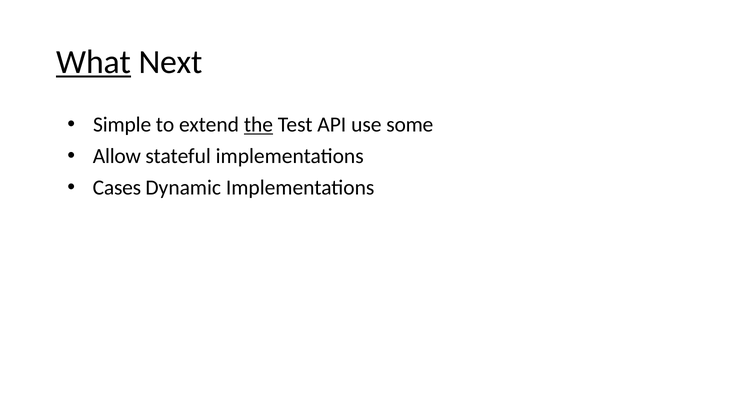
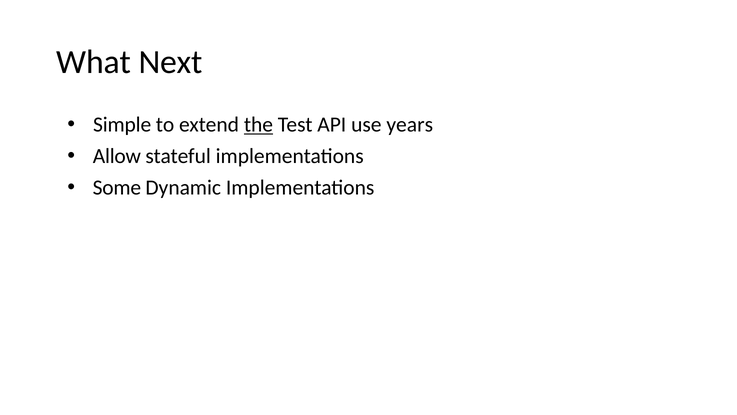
What underline: present -> none (94, 62)
some: some -> years (410, 125)
Cases: Cases -> Some (117, 187)
